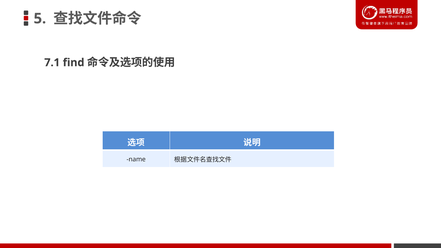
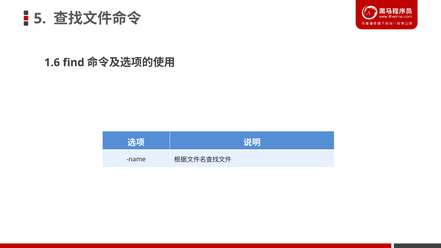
7.1: 7.1 -> 1.6 (52, 63)
